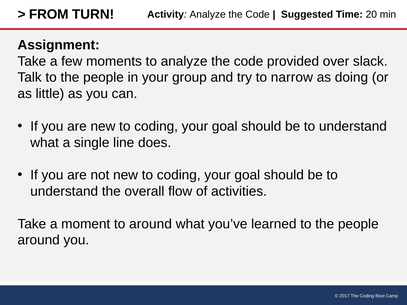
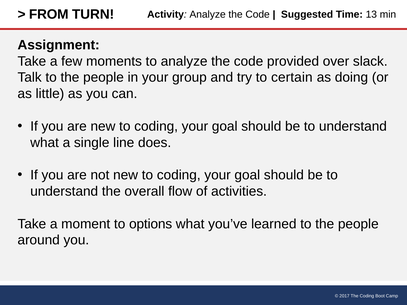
20: 20 -> 13 (371, 14)
narrow: narrow -> certain (292, 78)
to around: around -> options (151, 224)
